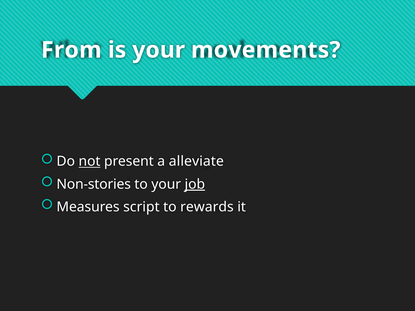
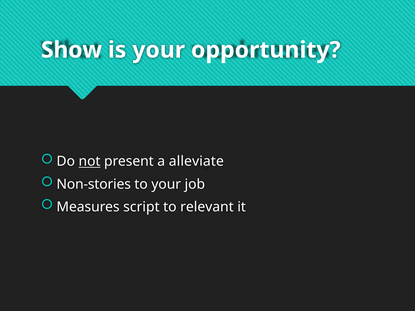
From: From -> Show (72, 50)
movements: movements -> opportunity (266, 50)
job underline: present -> none (195, 184)
rewards: rewards -> relevant (207, 207)
